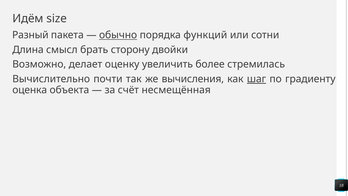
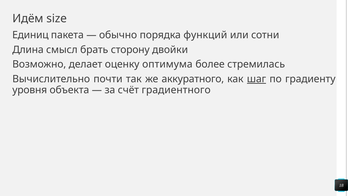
Разный: Разный -> Единиц (30, 35)
обычно underline: present -> none (118, 35)
увеличить: увеличить -> оптимума (167, 64)
вычисления: вычисления -> аккуратного (193, 79)
оценка: оценка -> уровня (30, 90)
несмещённая: несмещённая -> градиентного (176, 90)
